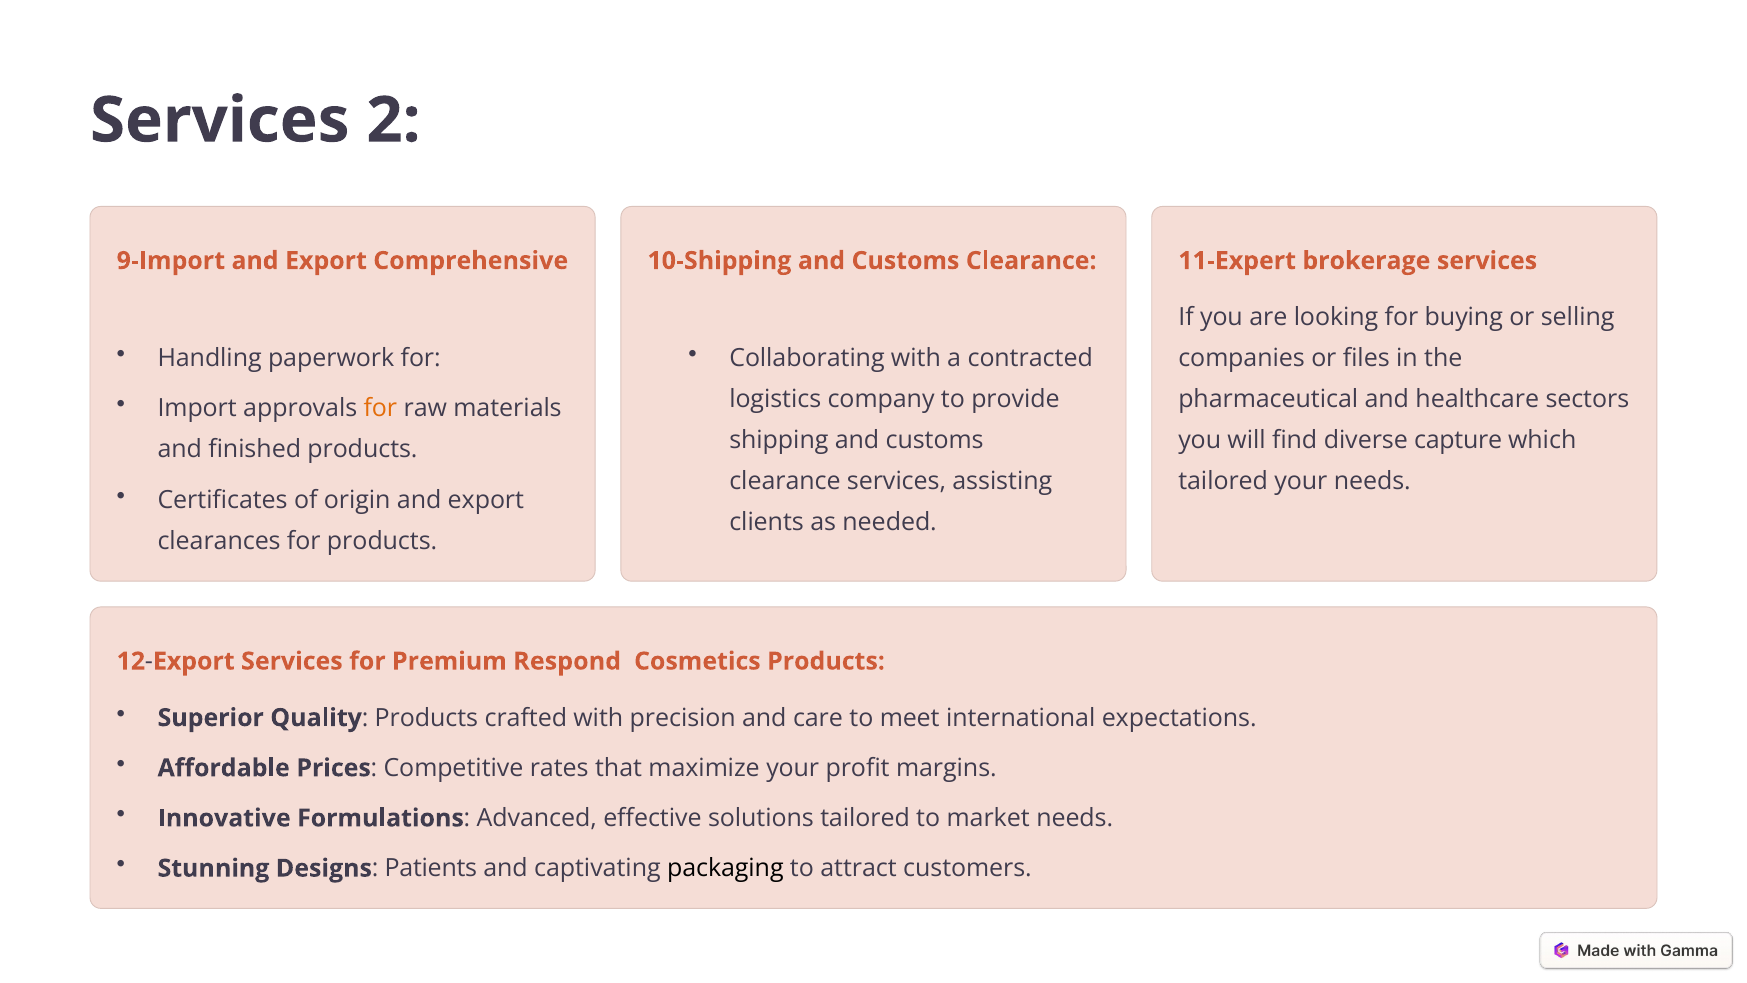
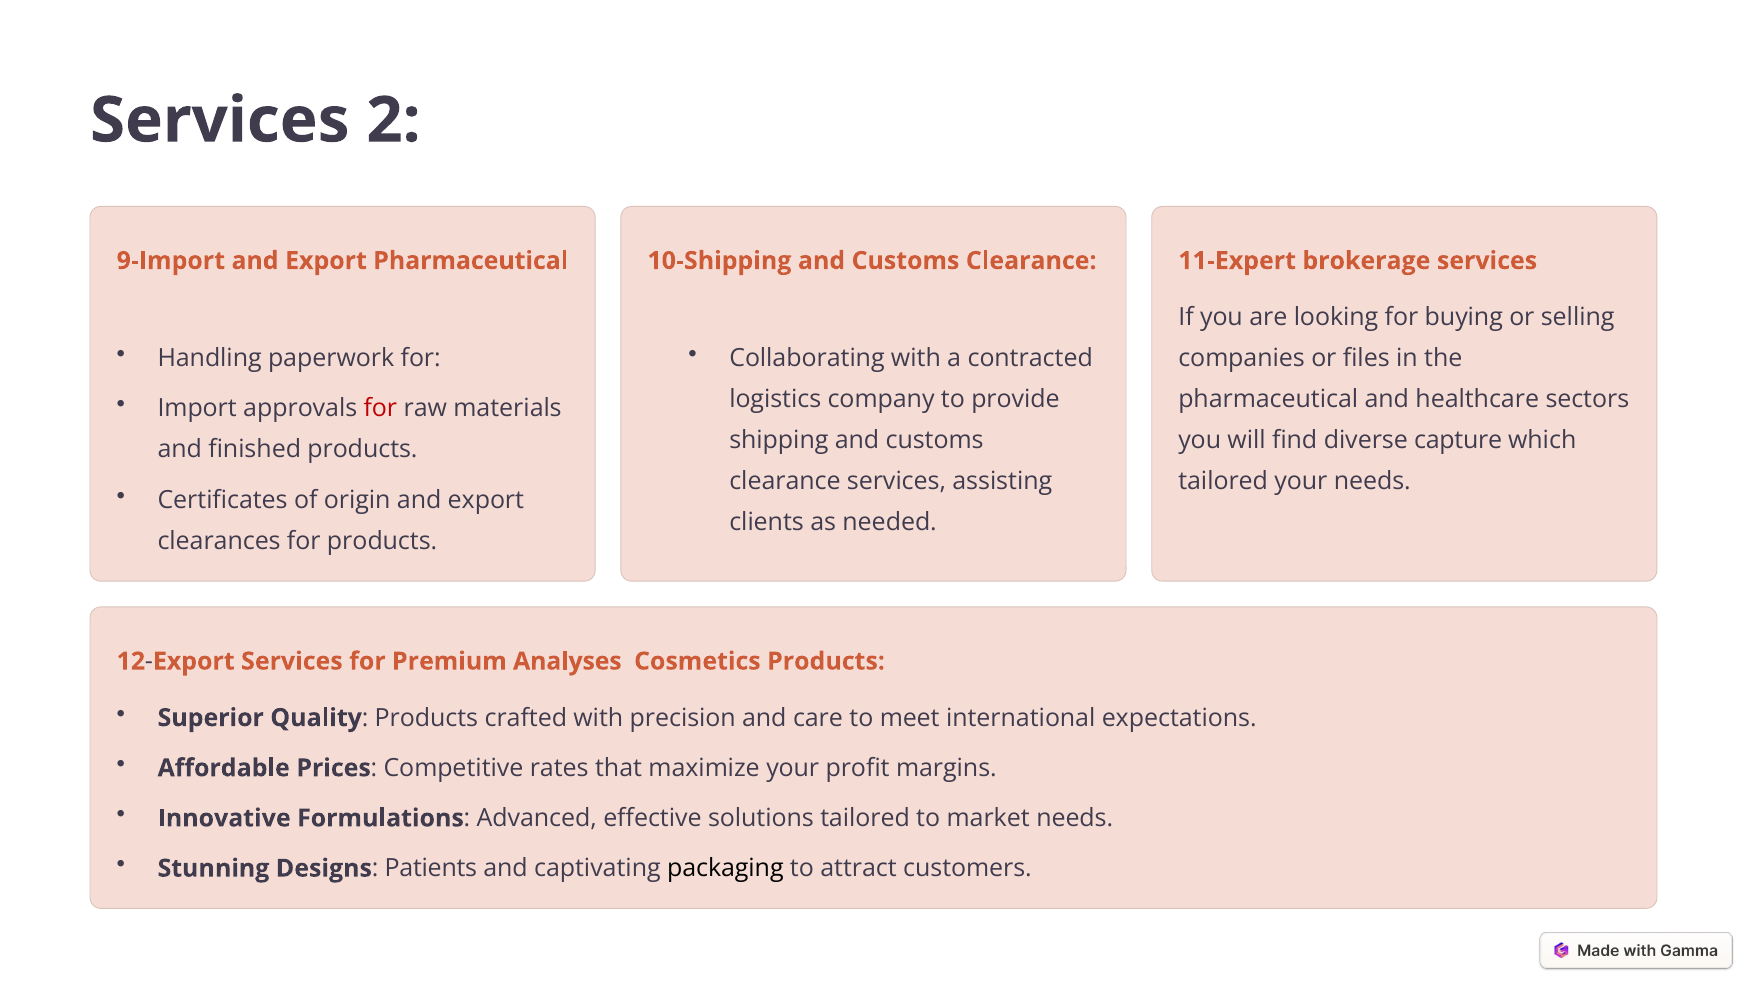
Export Comprehensive: Comprehensive -> Pharmaceutical (471, 261)
for colour: orange -> red (380, 409)
Respond: Respond -> Analyses (567, 661)
